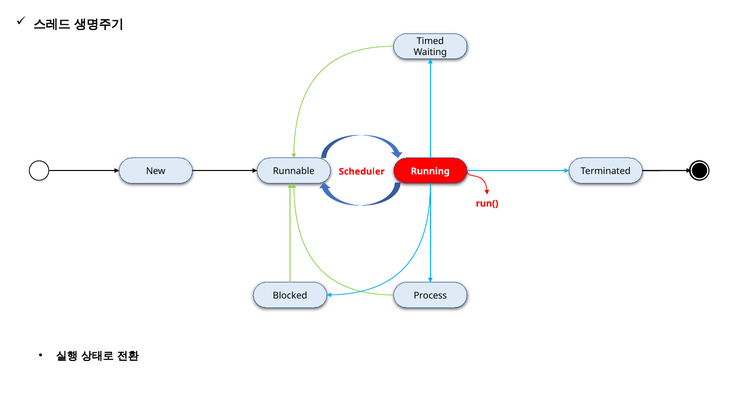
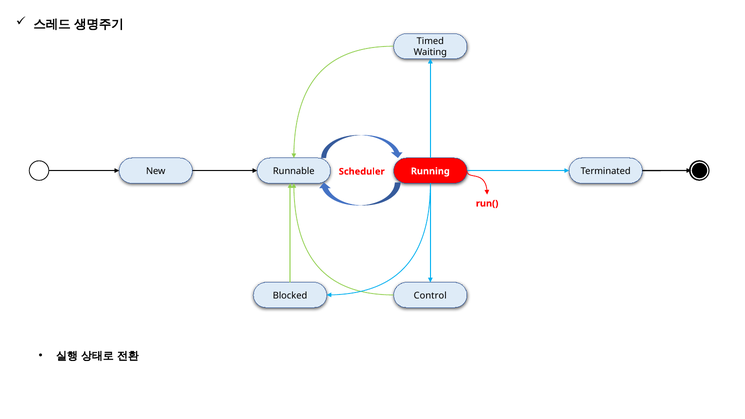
Process: Process -> Control (430, 296)
